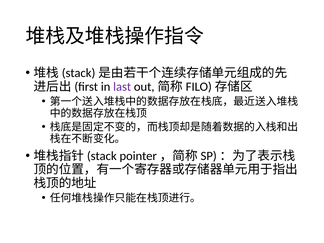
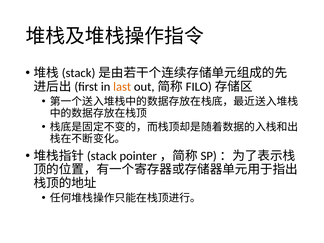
last colour: purple -> orange (122, 87)
